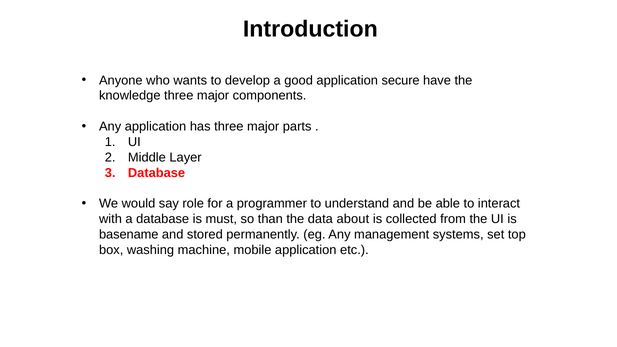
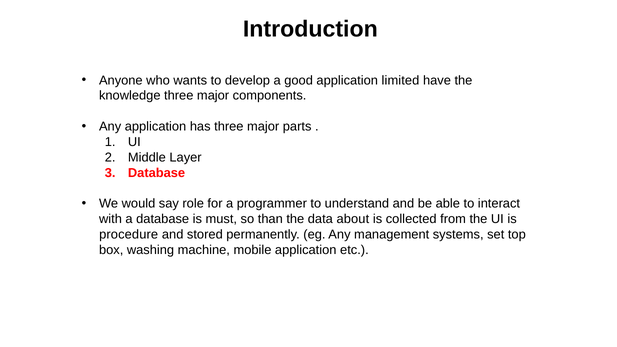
secure: secure -> limited (400, 80)
basename: basename -> procedure (129, 235)
